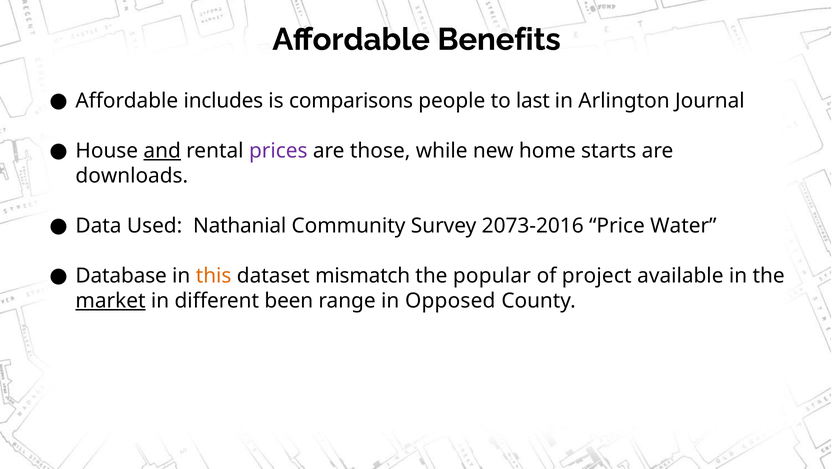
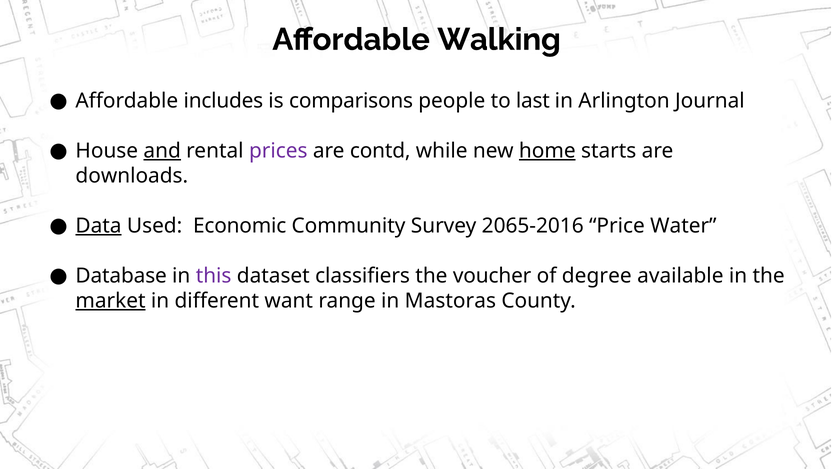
Benefits: Benefits -> Walking (499, 39)
those: those -> contd (380, 151)
home underline: none -> present (547, 151)
Data underline: none -> present (98, 226)
Nathanial: Nathanial -> Economic (240, 226)
2073-2016: 2073-2016 -> 2065-2016 (533, 226)
this colour: orange -> purple (214, 276)
mismatch: mismatch -> classifiers (363, 276)
popular: popular -> voucher (492, 276)
project: project -> degree (597, 276)
been: been -> want (289, 301)
Opposed: Opposed -> Mastoras (450, 301)
